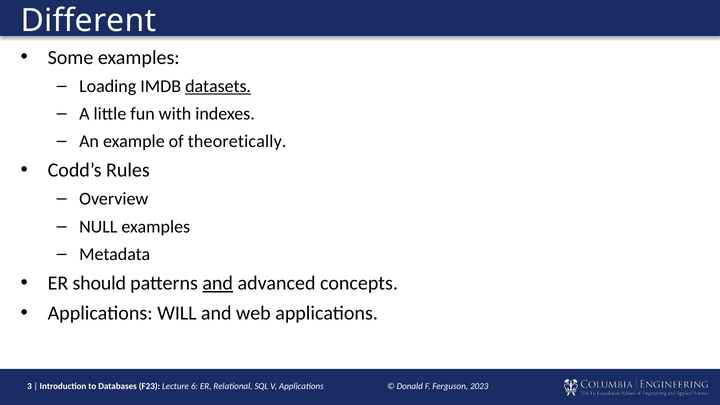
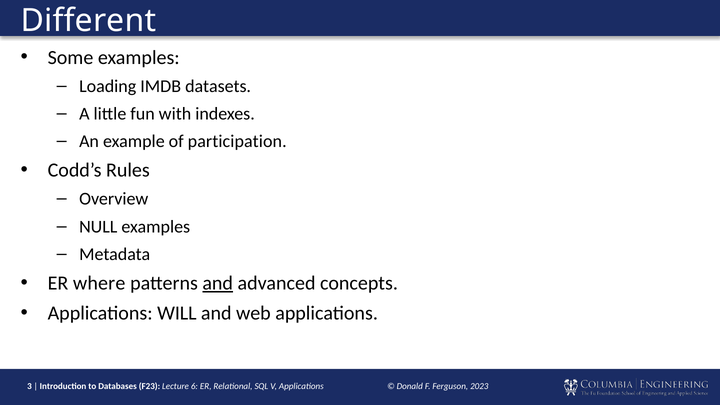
datasets underline: present -> none (218, 86)
theoretically: theoretically -> participation (237, 141)
should: should -> where (99, 283)
